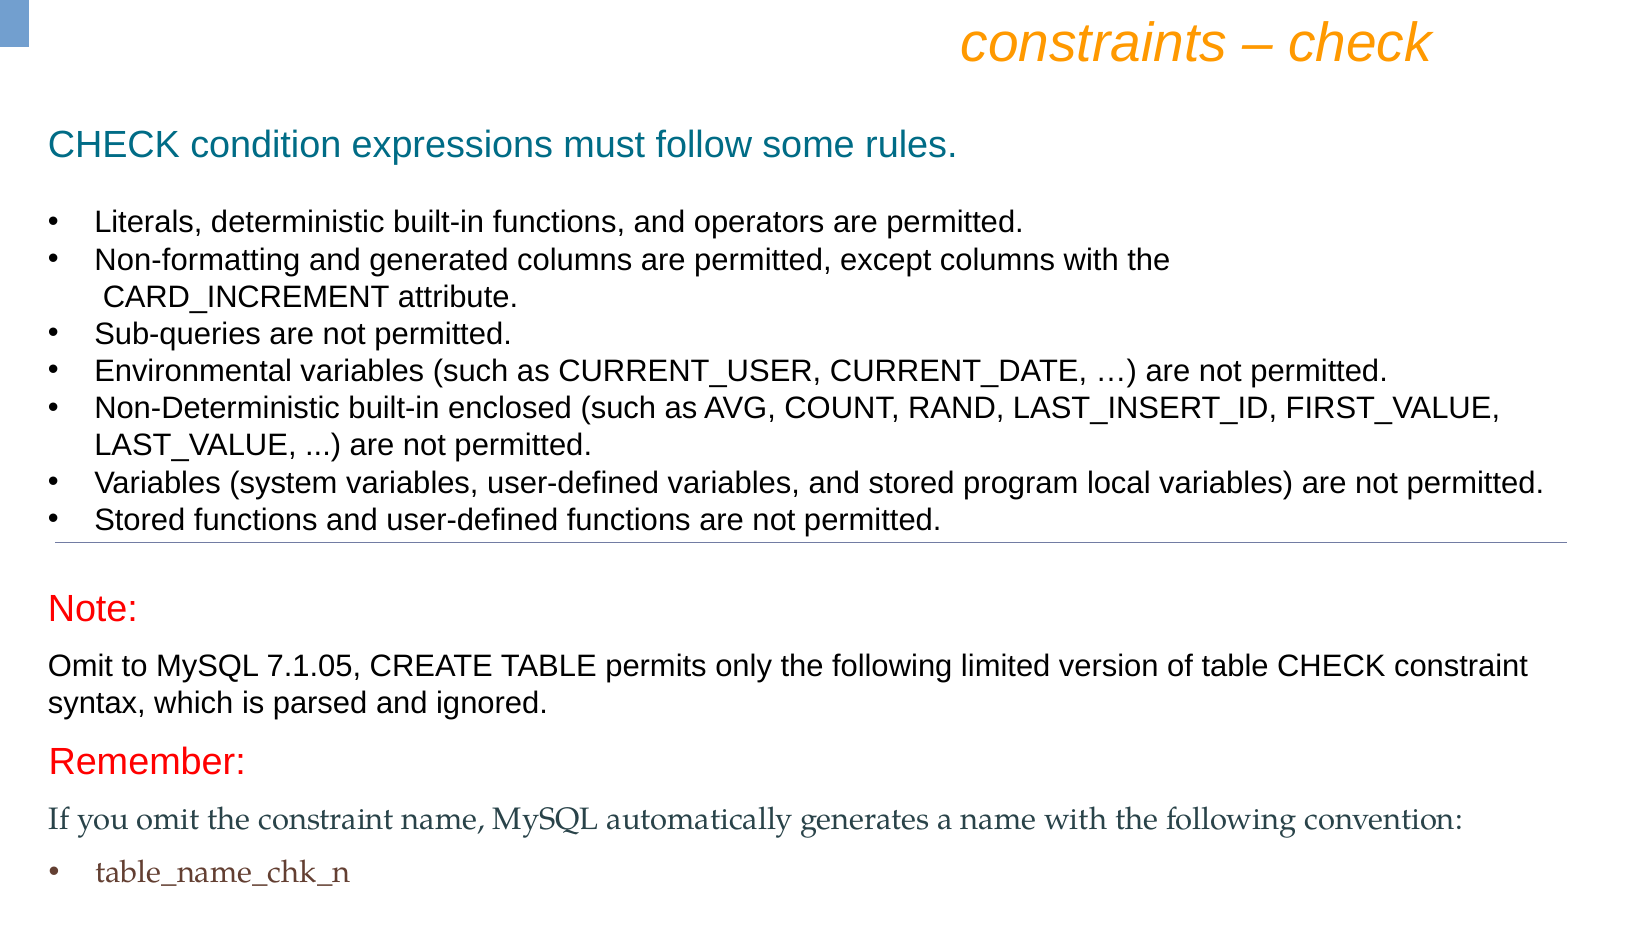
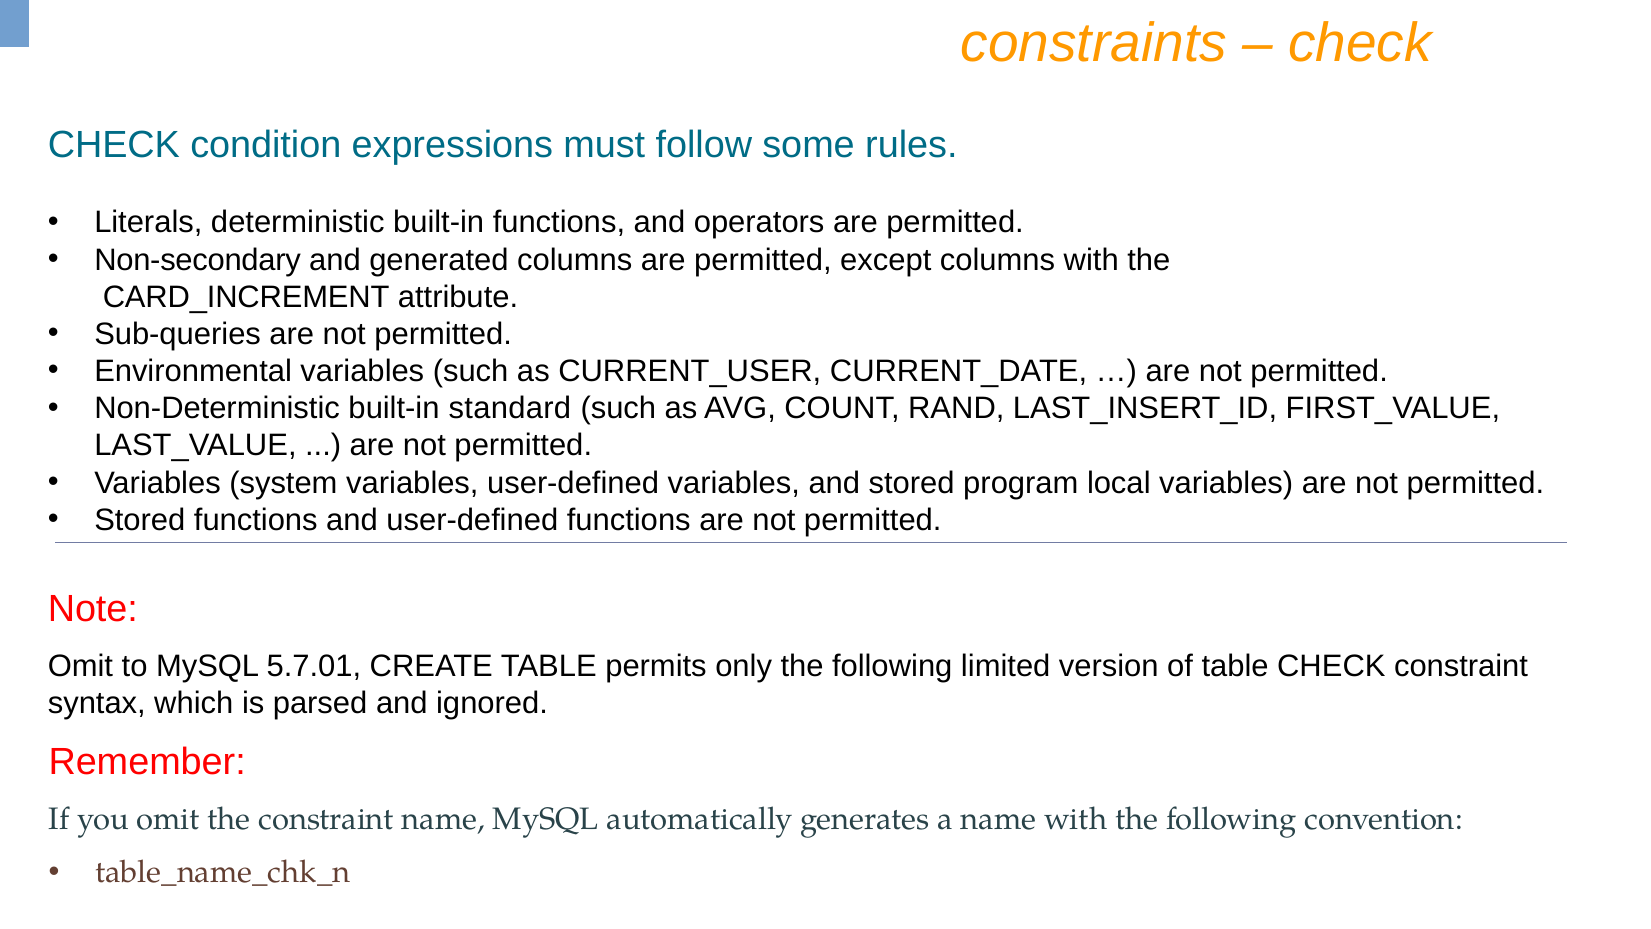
Non-formatting: Non-formatting -> Non-secondary (198, 260)
enclosed: enclosed -> standard (510, 408)
7.1.05: 7.1.05 -> 5.7.01 (314, 666)
